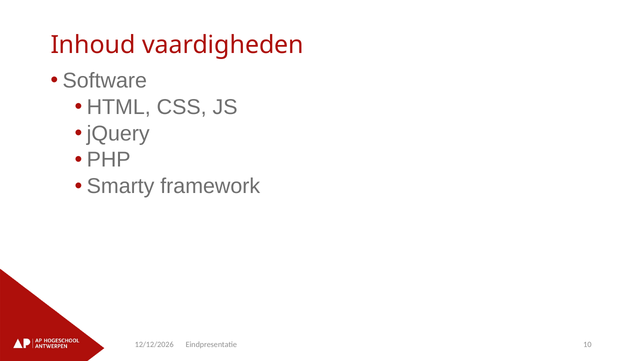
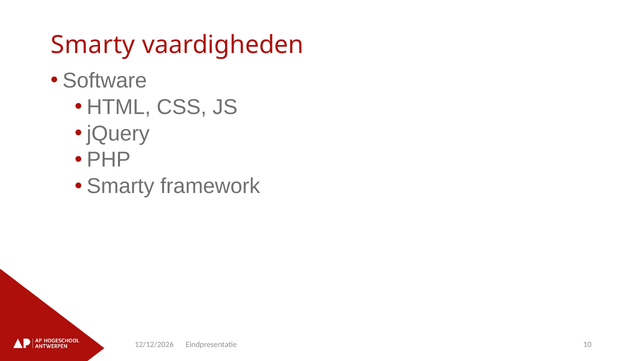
Inhoud: Inhoud -> Smarty (93, 45)
